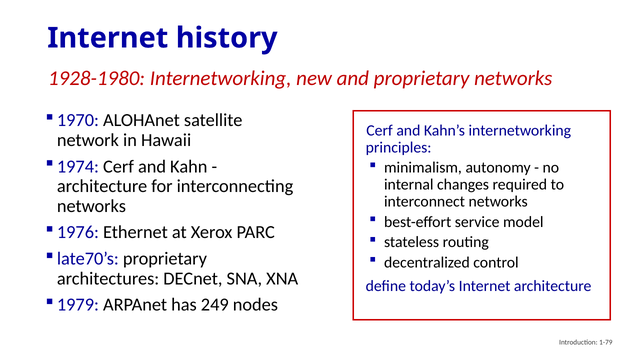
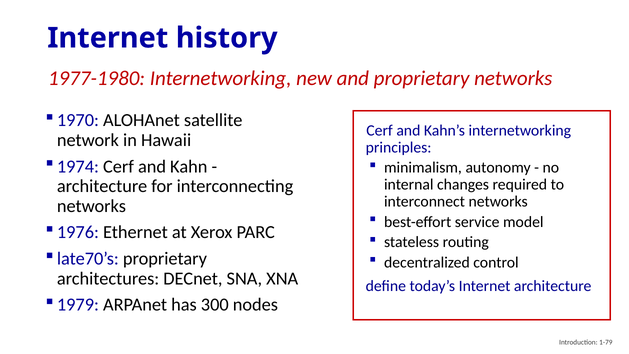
1928-1980: 1928-1980 -> 1977-1980 (97, 78)
249: 249 -> 300 (215, 305)
